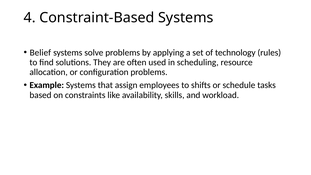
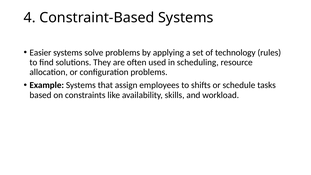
Belief: Belief -> Easier (40, 53)
